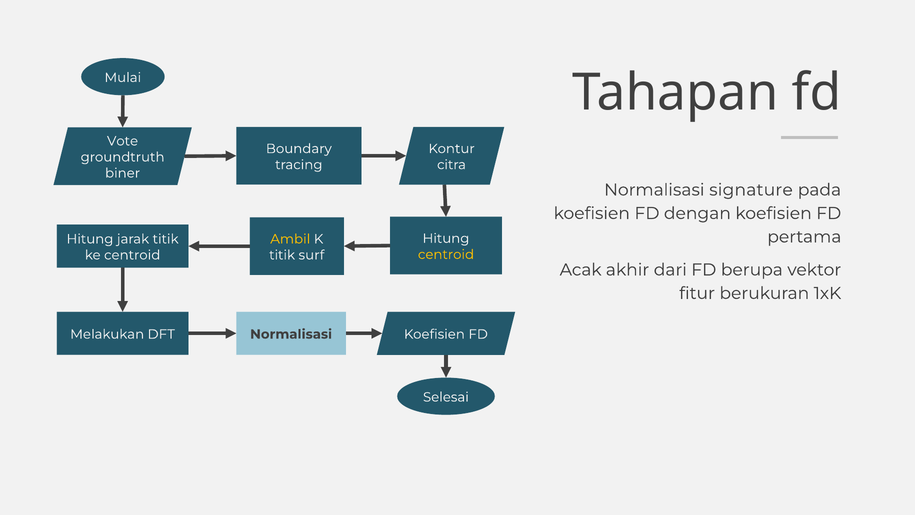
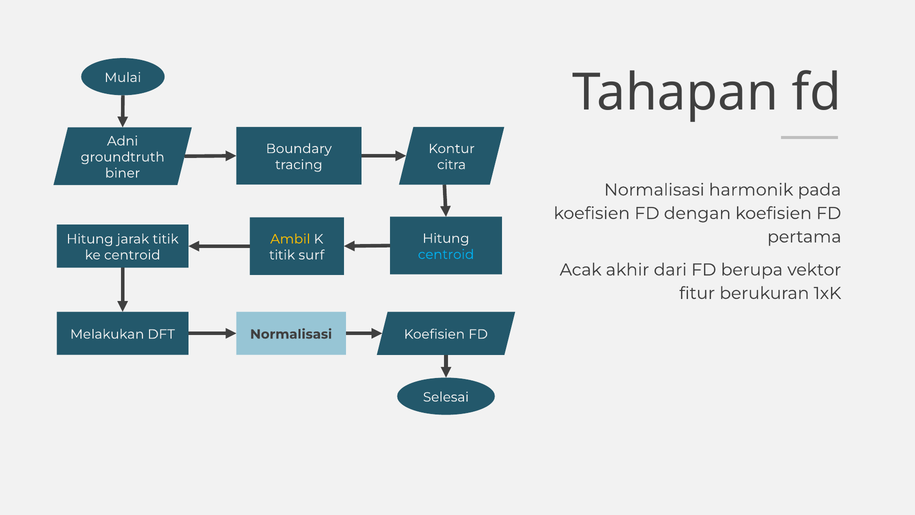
Vote: Vote -> Adni (123, 141)
signature: signature -> harmonik (751, 190)
centroid colour: yellow -> light blue (446, 254)
